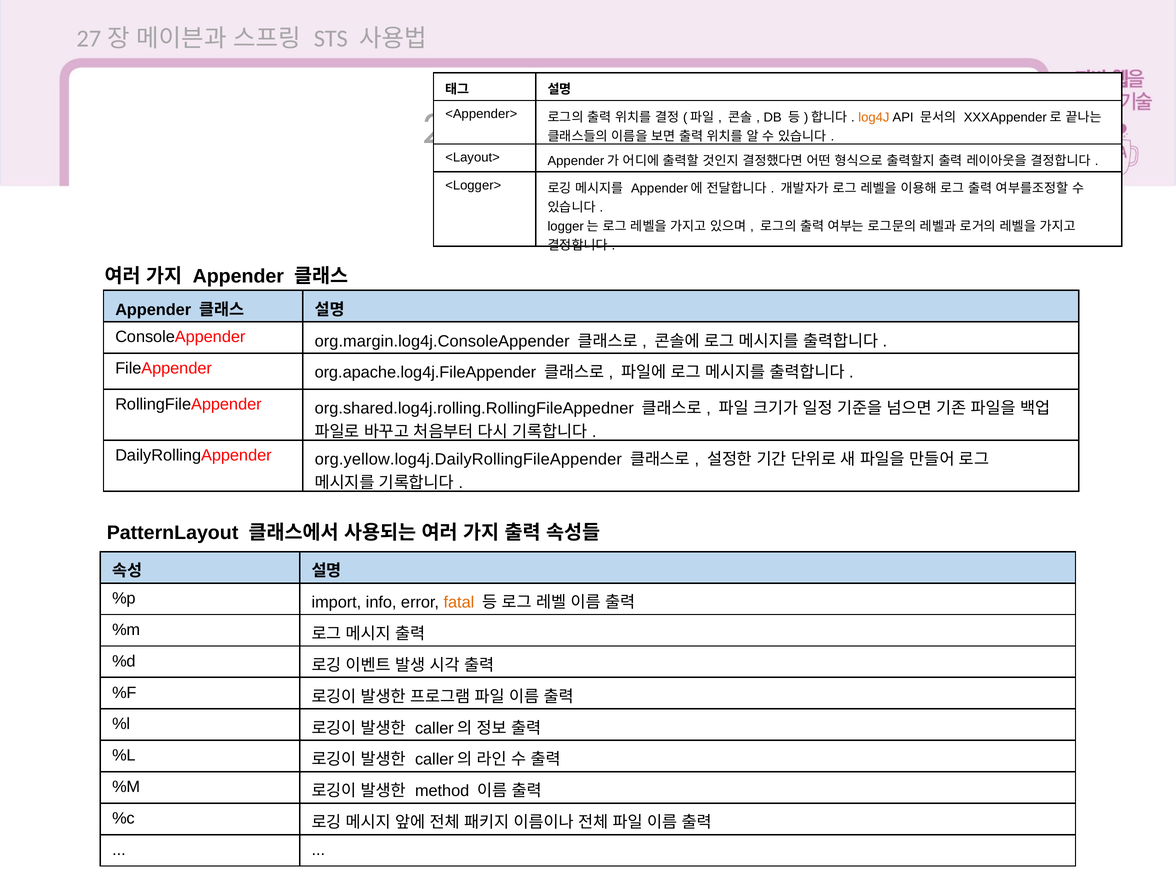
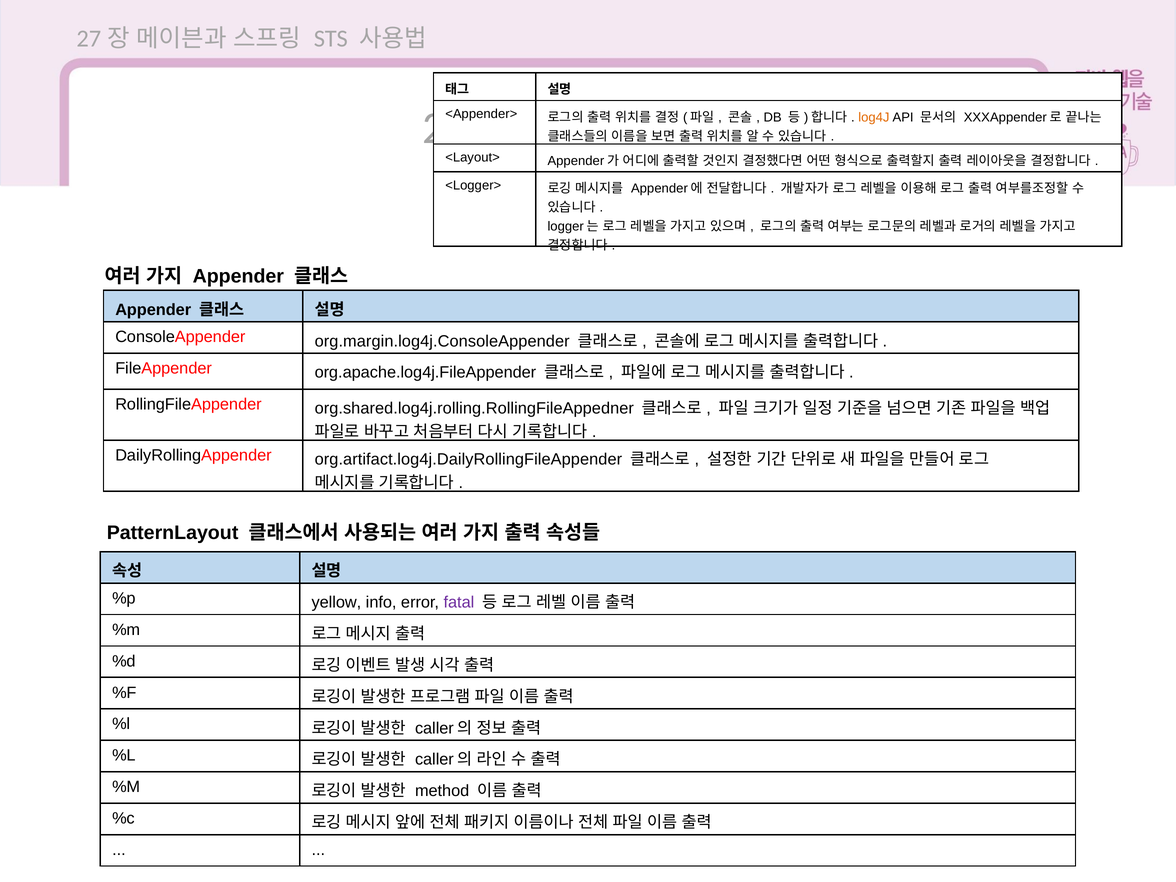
org.yellow.log4j.DailyRollingFileAppender: org.yellow.log4j.DailyRollingFileAppender -> org.artifact.log4j.DailyRollingFileAppender (468, 459)
import: import -> yellow (336, 602)
fatal colour: orange -> purple (459, 602)
